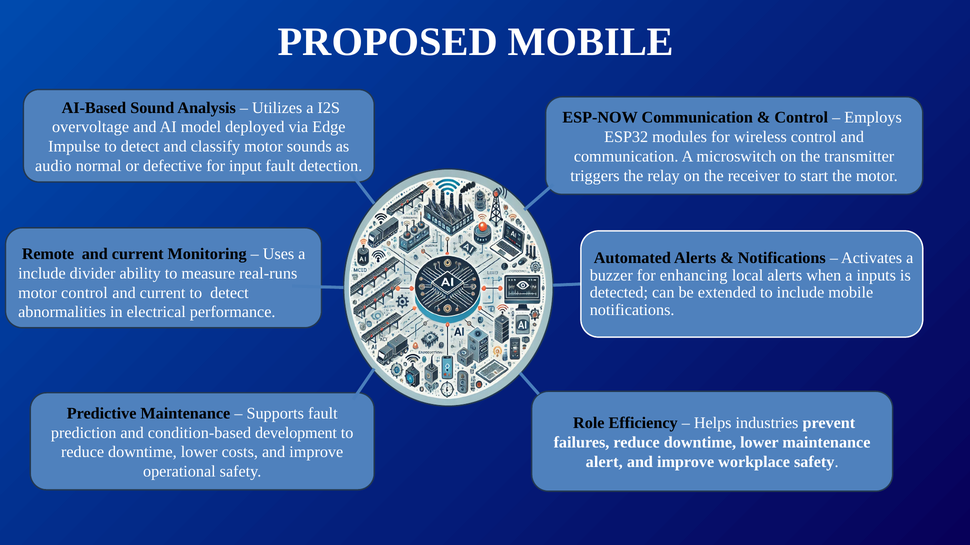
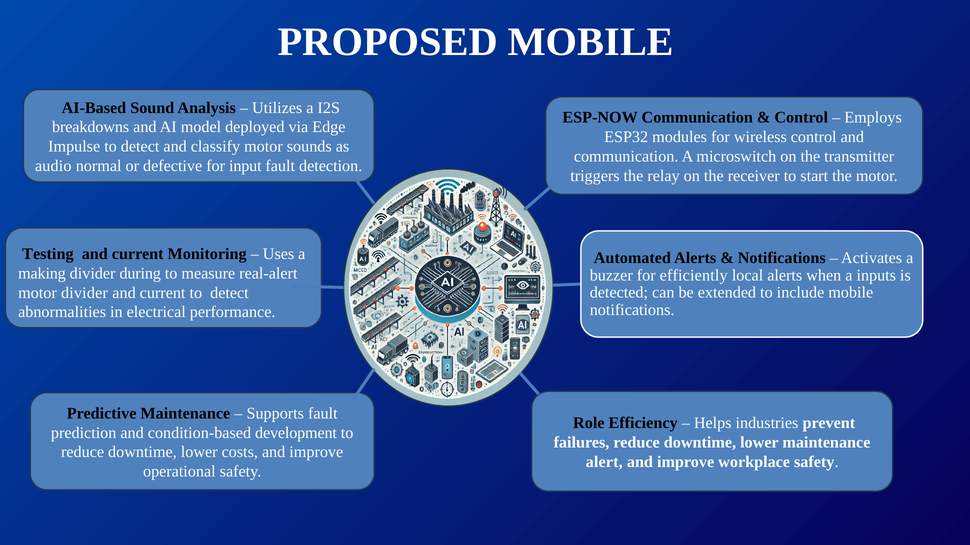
overvoltage: overvoltage -> breakdowns (91, 127)
Remote: Remote -> Testing (48, 254)
include: include -> making (42, 274)
ability: ability -> during (140, 274)
real-runs: real-runs -> real-alert (268, 274)
enhancing: enhancing -> efficiently (694, 276)
motor control: control -> divider (84, 293)
